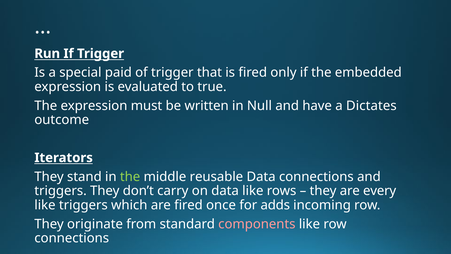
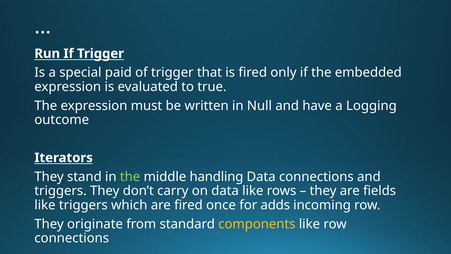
Dictates: Dictates -> Logging (371, 106)
reusable: reusable -> handling (216, 176)
every: every -> fields (380, 191)
components colour: pink -> yellow (257, 224)
